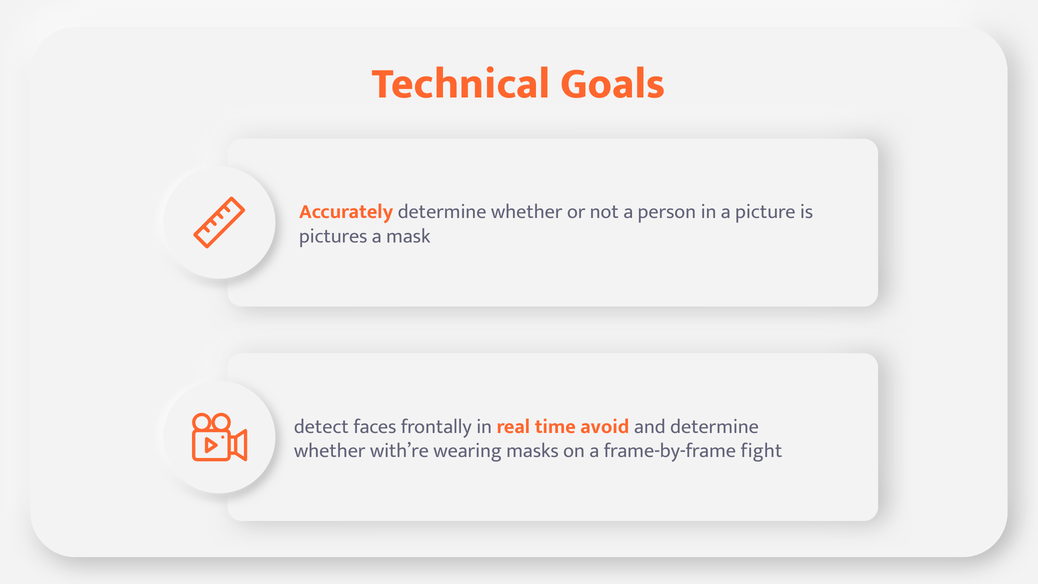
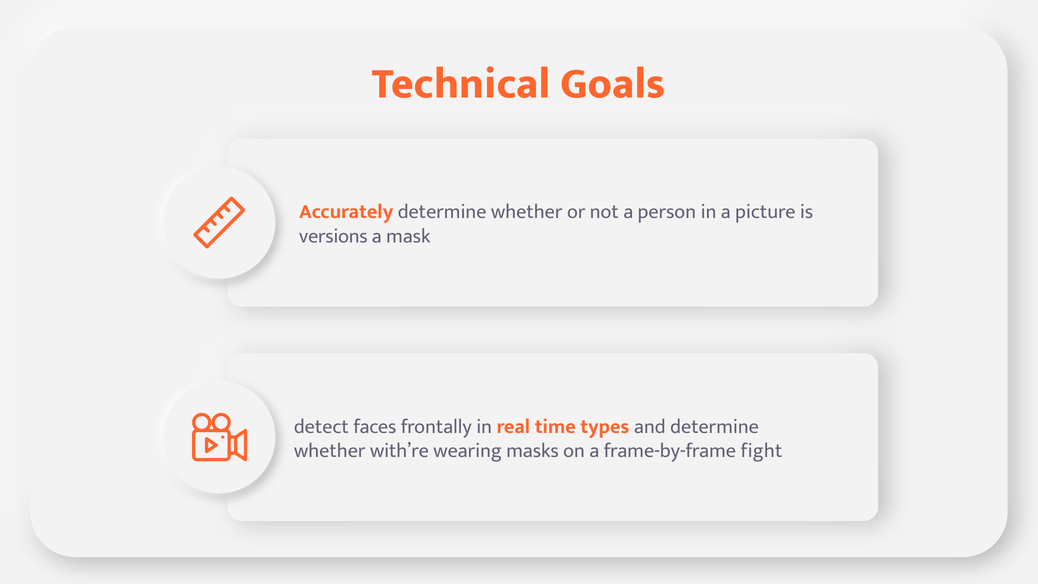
pictures: pictures -> versions (333, 236)
avoid: avoid -> types (605, 426)
